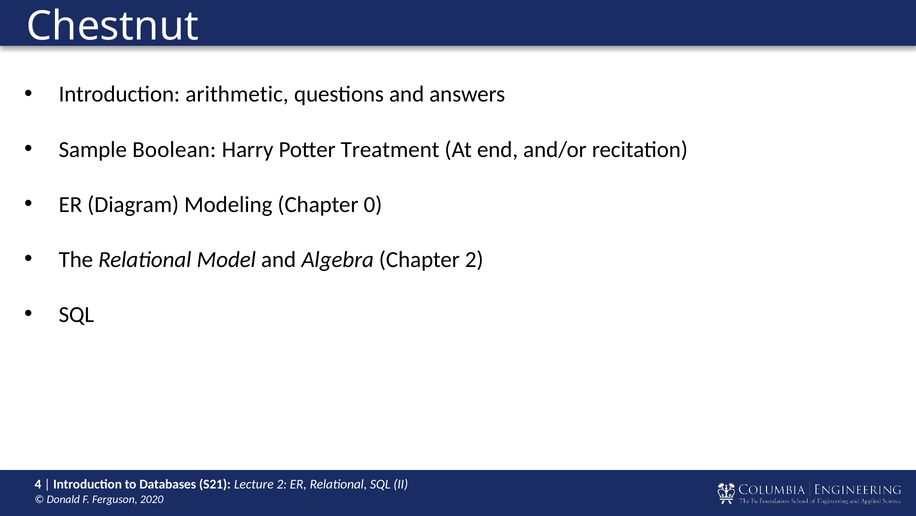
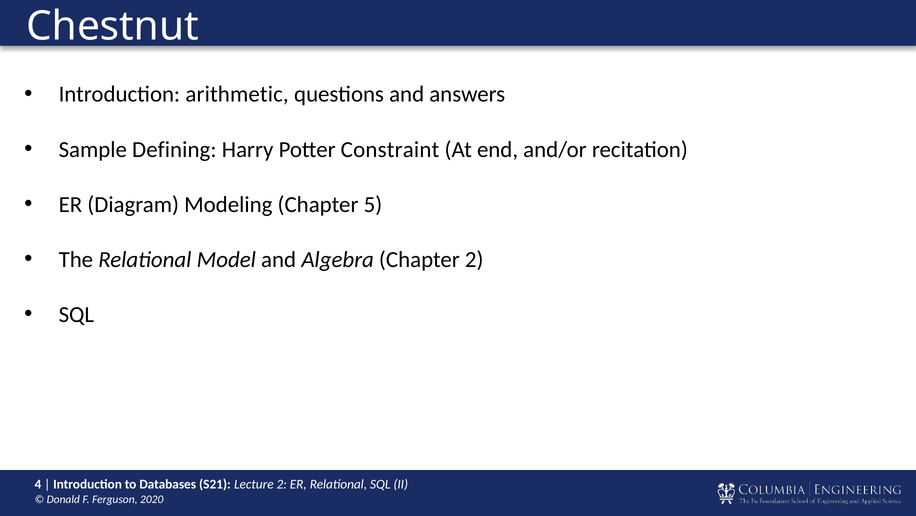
Boolean: Boolean -> Defining (174, 149)
Treatment: Treatment -> Constraint (390, 149)
0: 0 -> 5 (373, 204)
